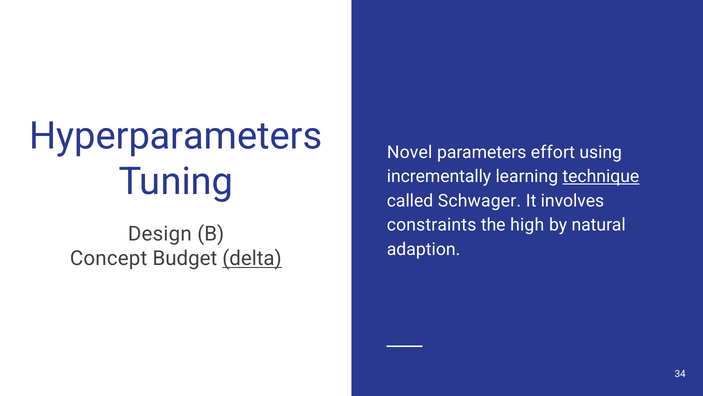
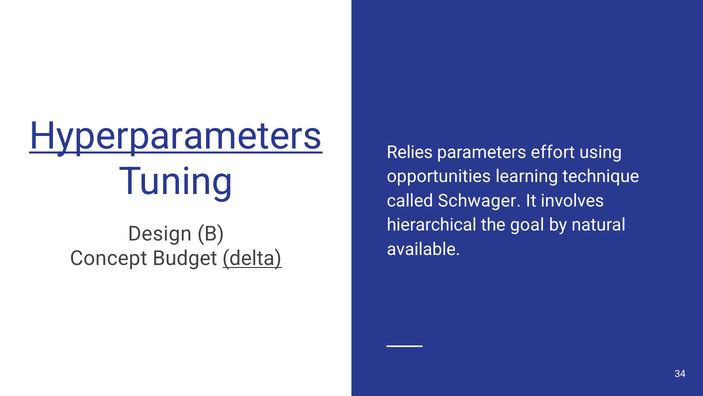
Hyperparameters underline: none -> present (176, 136)
Novel: Novel -> Relies (410, 152)
incrementally: incrementally -> opportunities (439, 176)
technique underline: present -> none (601, 176)
constraints: constraints -> hierarchical (432, 225)
high: high -> goal (527, 225)
adaption: adaption -> available (424, 249)
